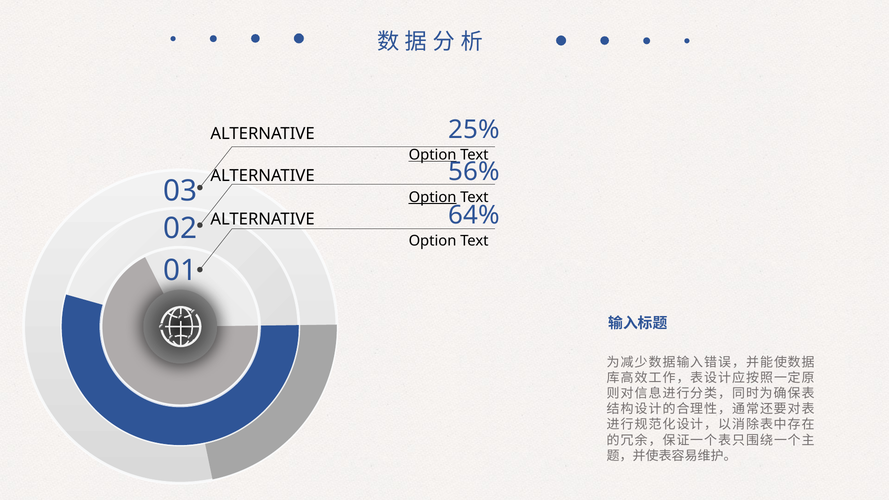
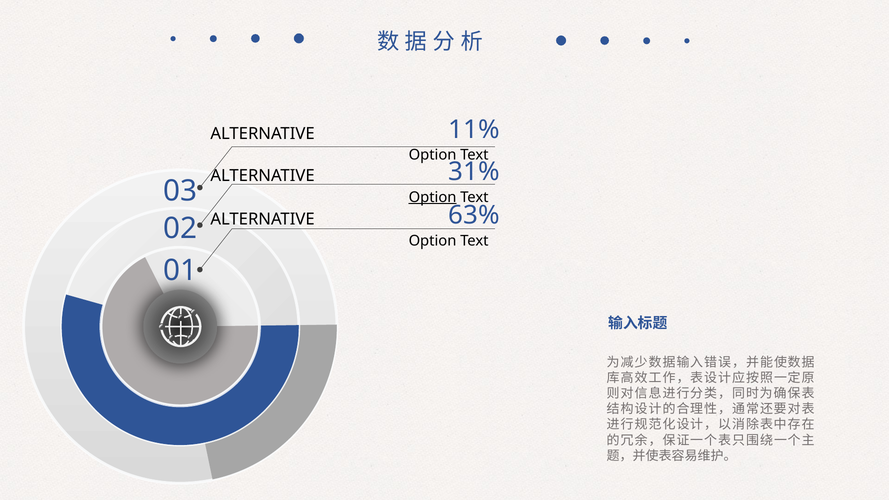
25%: 25% -> 11% (474, 129)
Option underline: present -> none (433, 155)
56%: 56% -> 31% (474, 172)
64%: 64% -> 63% (474, 215)
